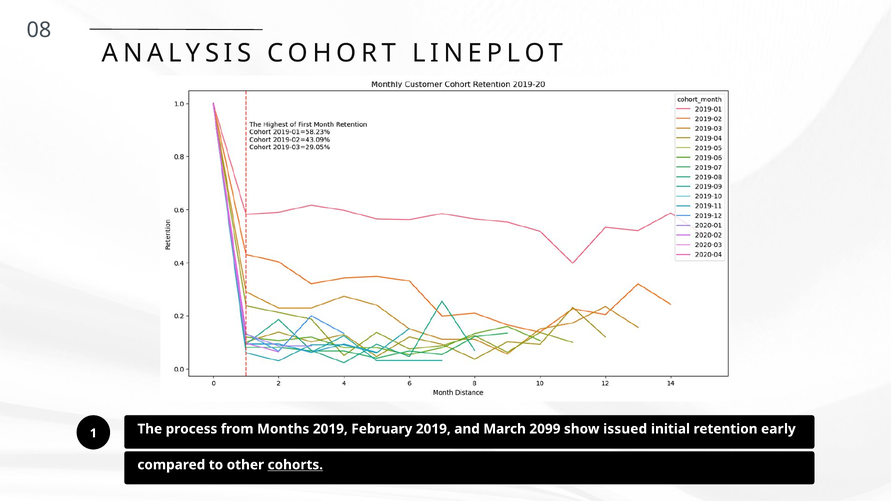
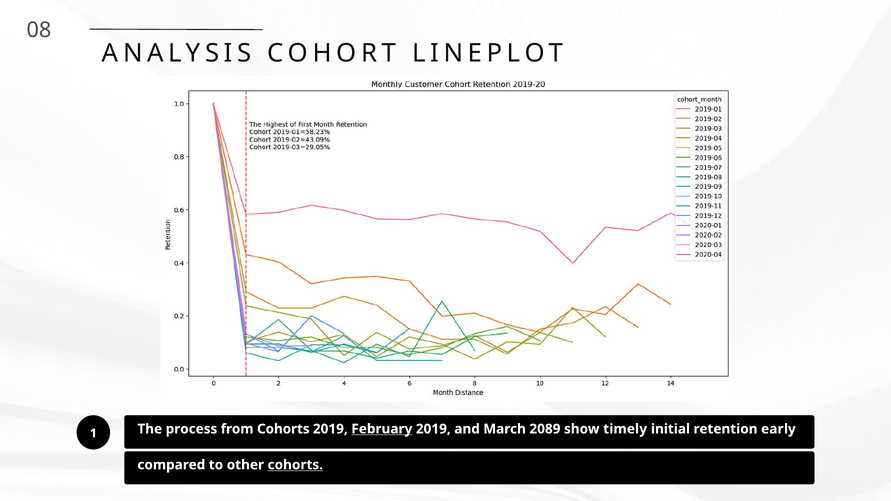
from Months: Months -> Cohorts (283, 429)
February underline: none -> present (382, 429)
2099: 2099 -> 2089 (545, 429)
issued: issued -> timely (625, 429)
